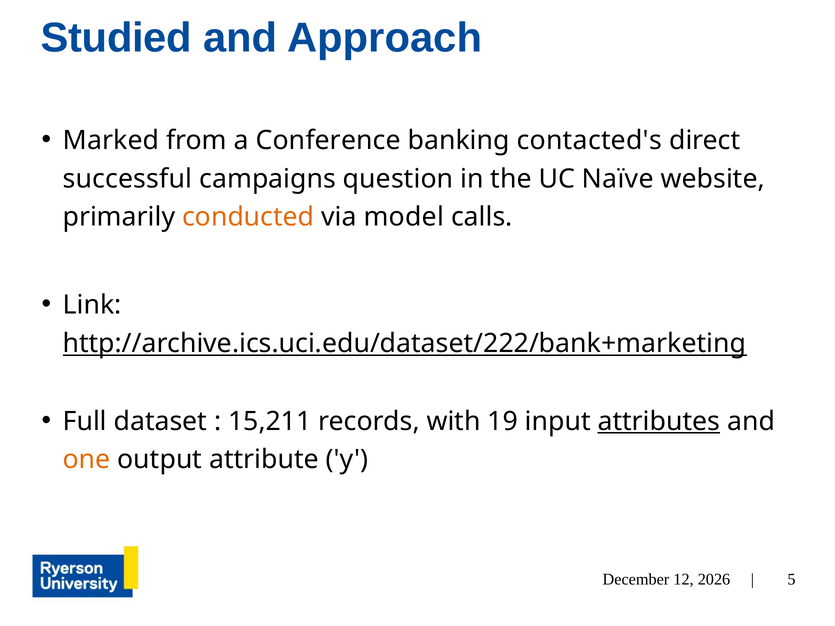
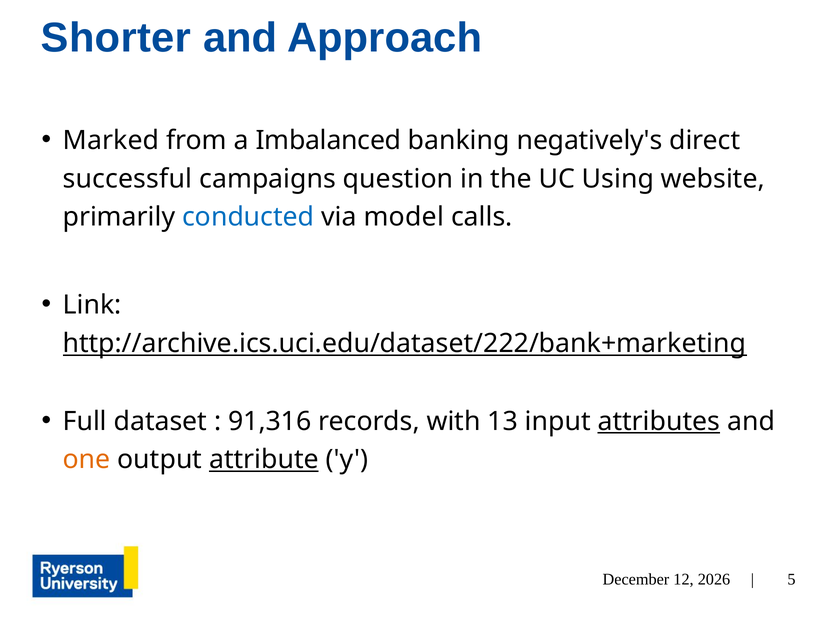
Studied: Studied -> Shorter (116, 38)
Conference: Conference -> Imbalanced (328, 140)
contacted's: contacted's -> negatively's (590, 140)
Naïve: Naïve -> Using (618, 179)
conducted colour: orange -> blue (248, 217)
15,211: 15,211 -> 91,316 (270, 422)
19: 19 -> 13 (503, 422)
attribute underline: none -> present (264, 460)
